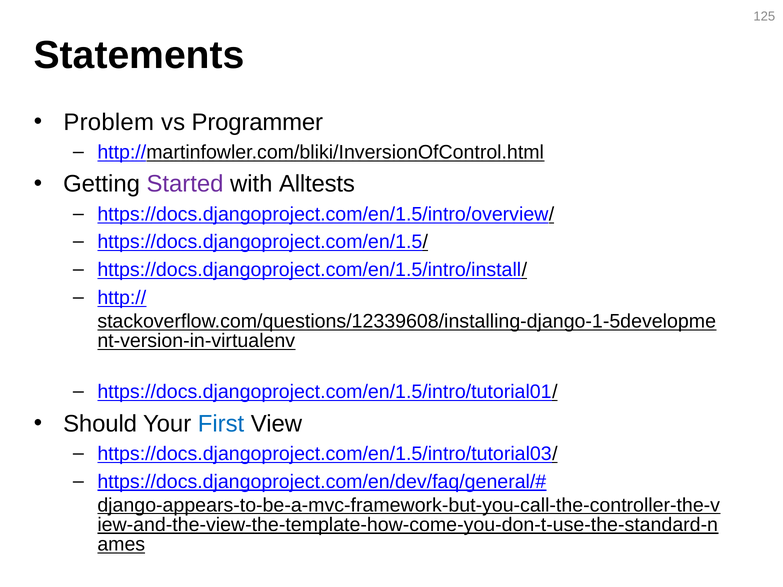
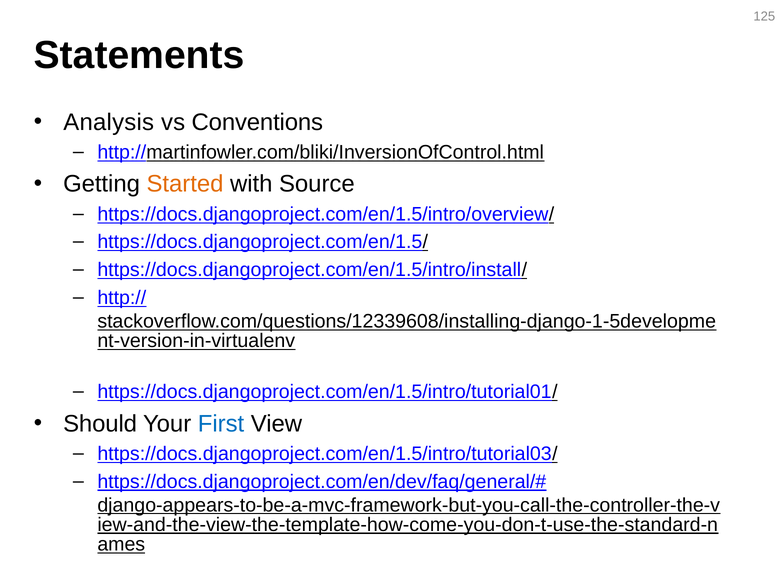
Problem: Problem -> Analysis (109, 122)
Programmer: Programmer -> Conventions (257, 122)
Started colour: purple -> orange (185, 184)
Alltests: Alltests -> Source (317, 184)
